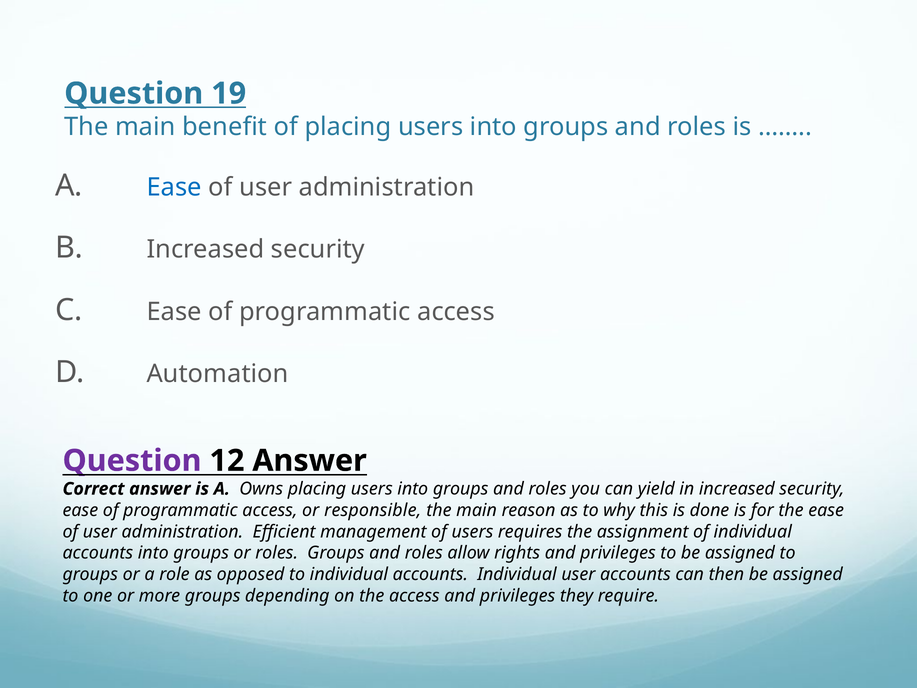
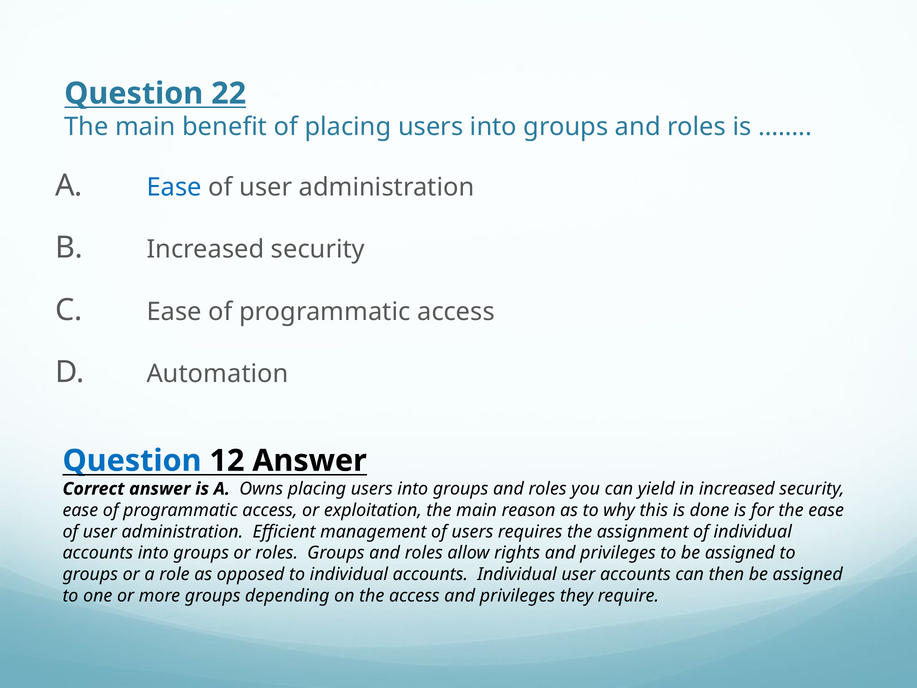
19: 19 -> 22 (229, 93)
Question colour: purple -> blue (132, 461)
responsible: responsible -> exploitation (373, 510)
